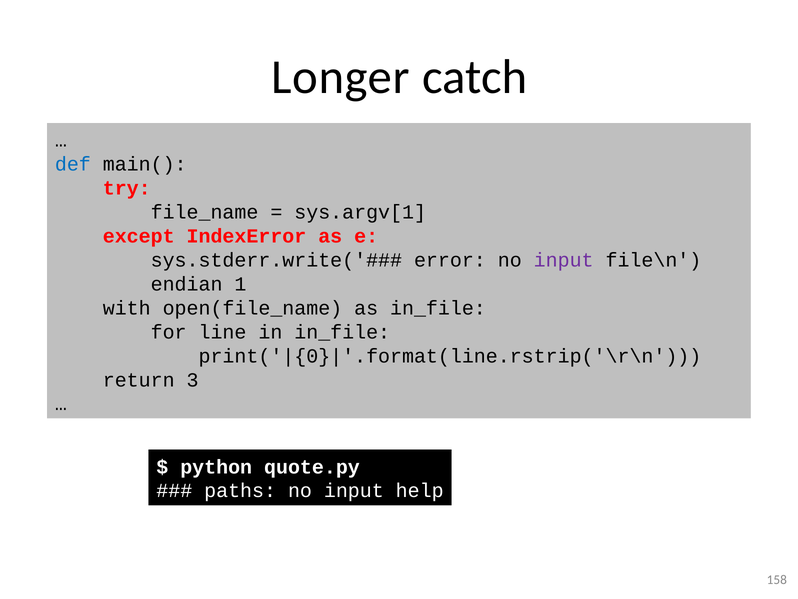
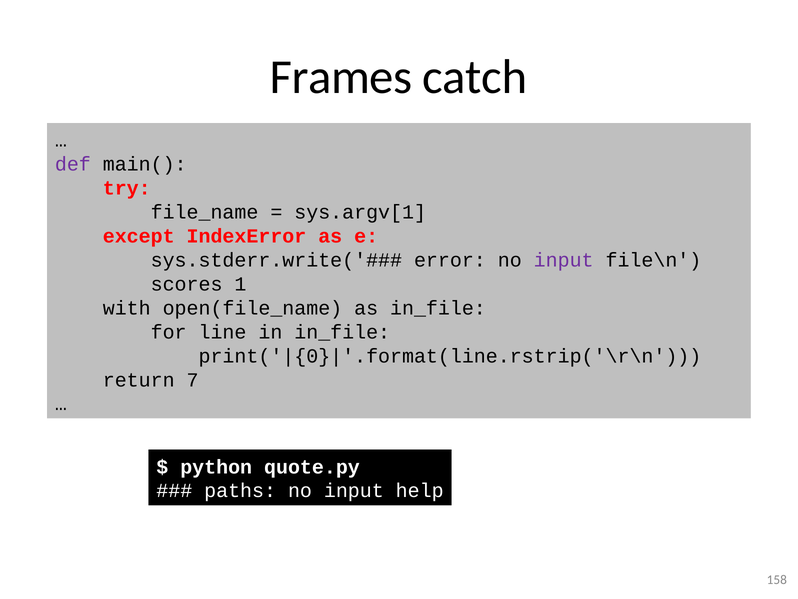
Longer: Longer -> Frames (341, 77)
def colour: blue -> purple (73, 164)
endian: endian -> scores (187, 284)
3: 3 -> 7 (193, 380)
